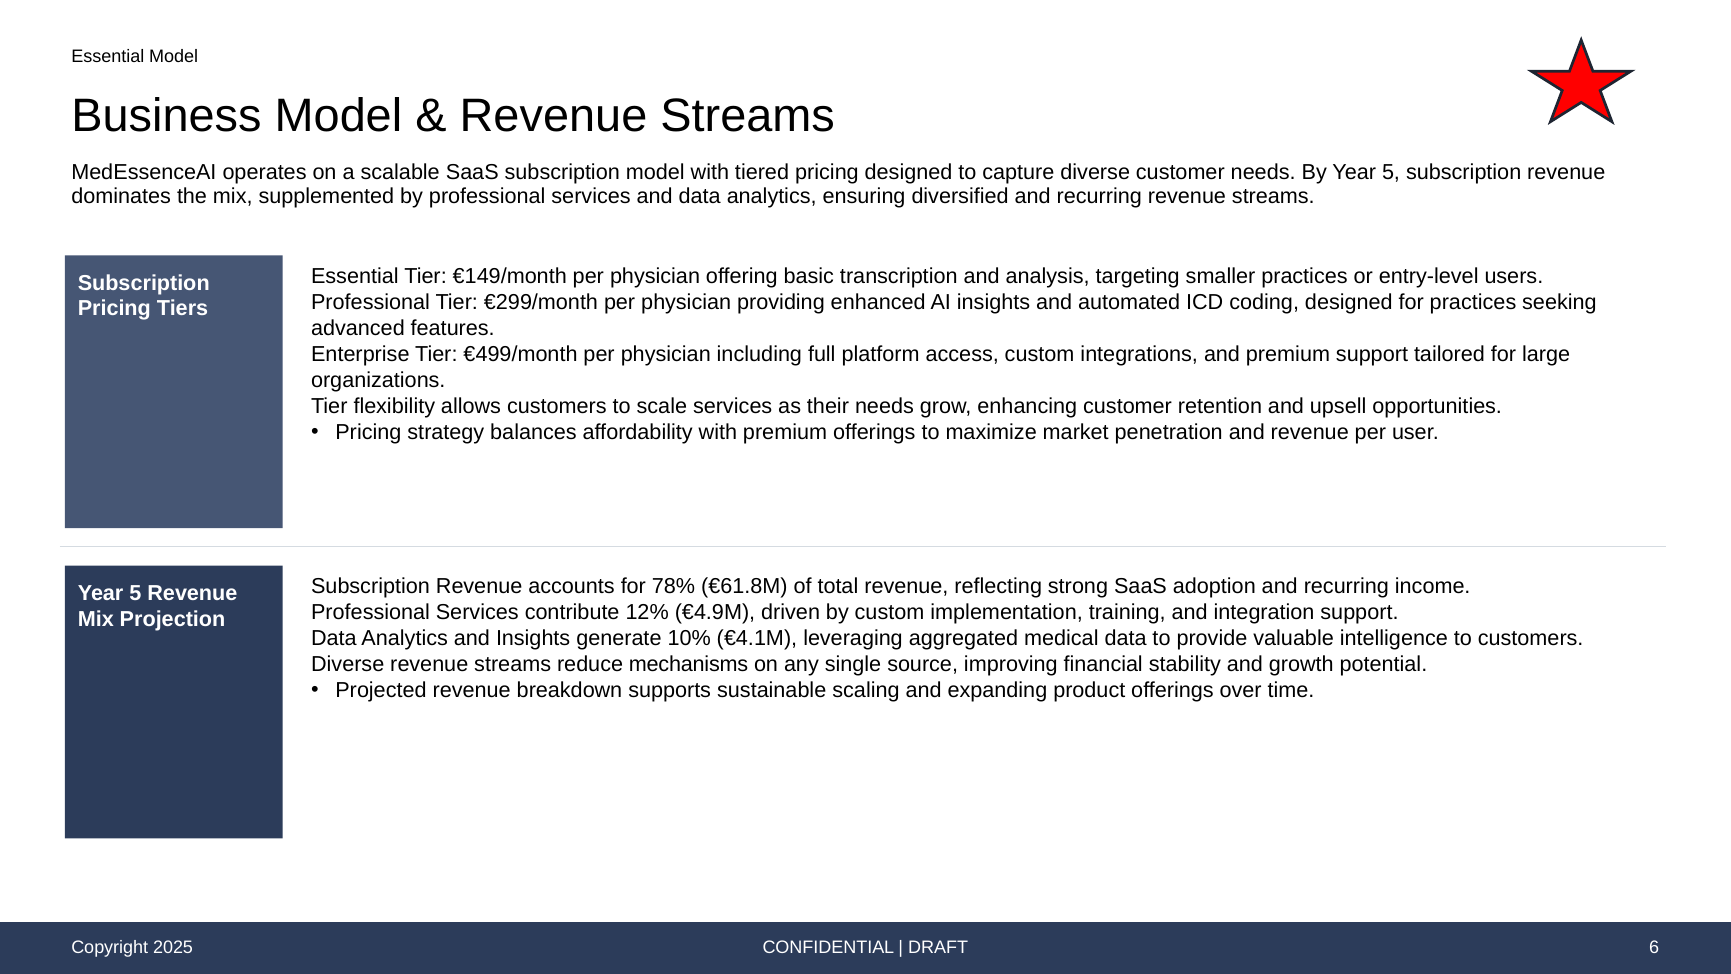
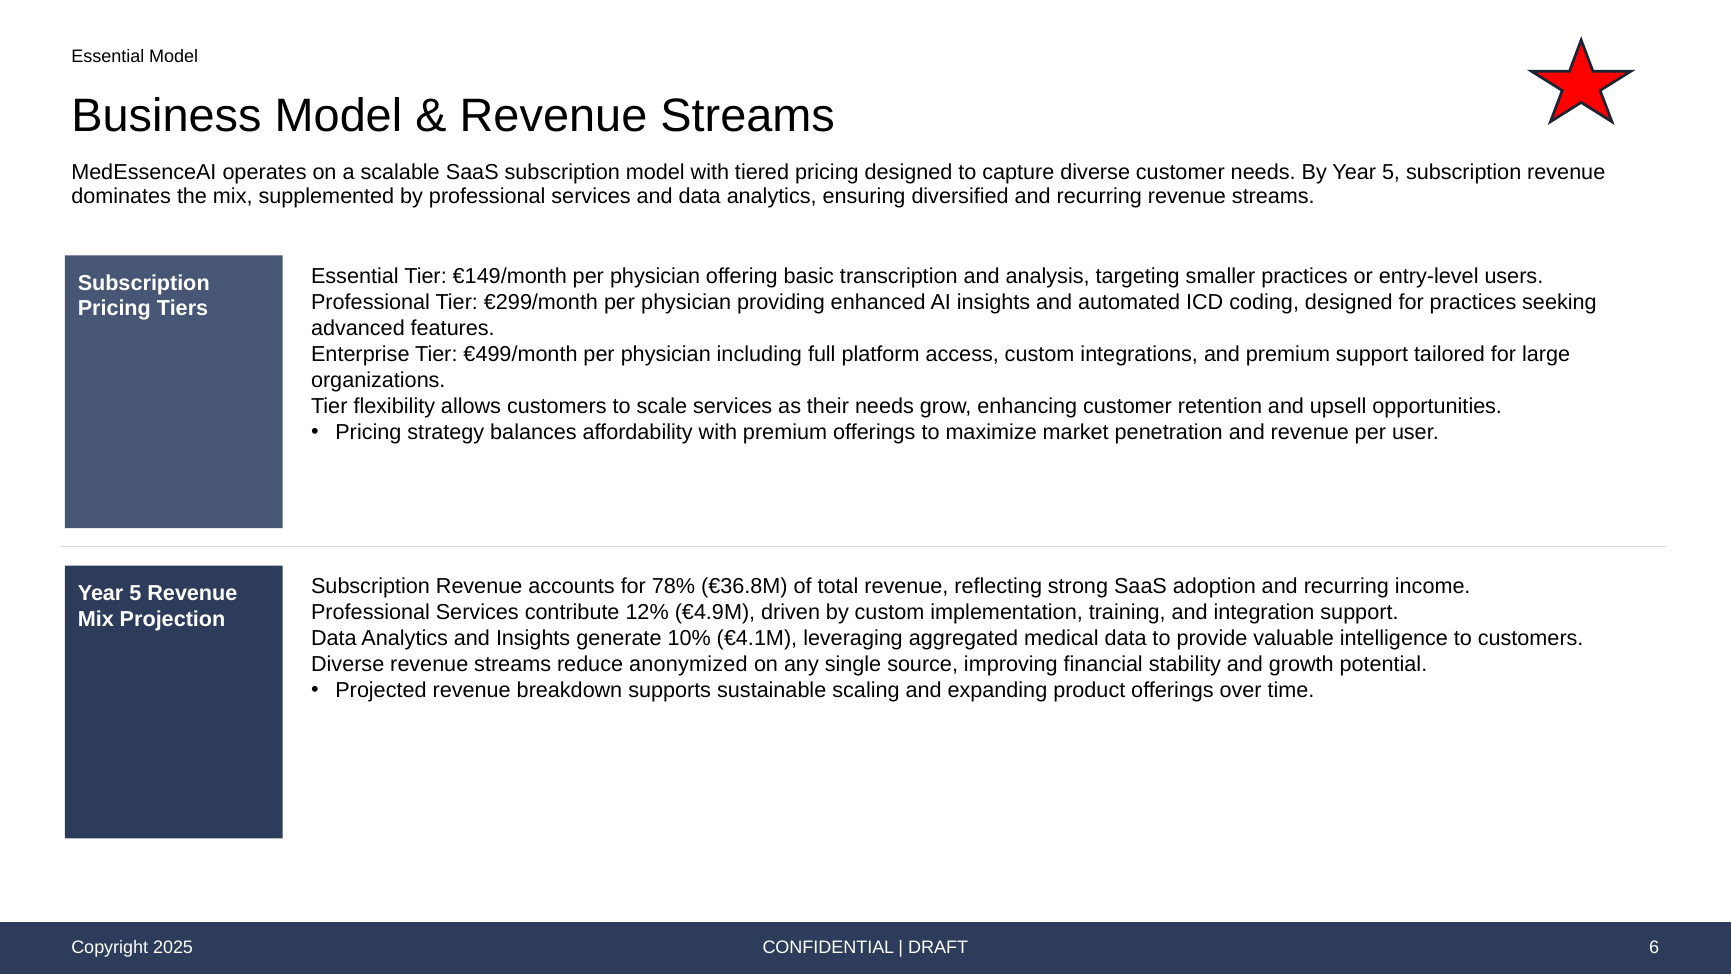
€61.8M: €61.8M -> €36.8M (744, 586)
mechanisms: mechanisms -> anonymized (688, 664)
